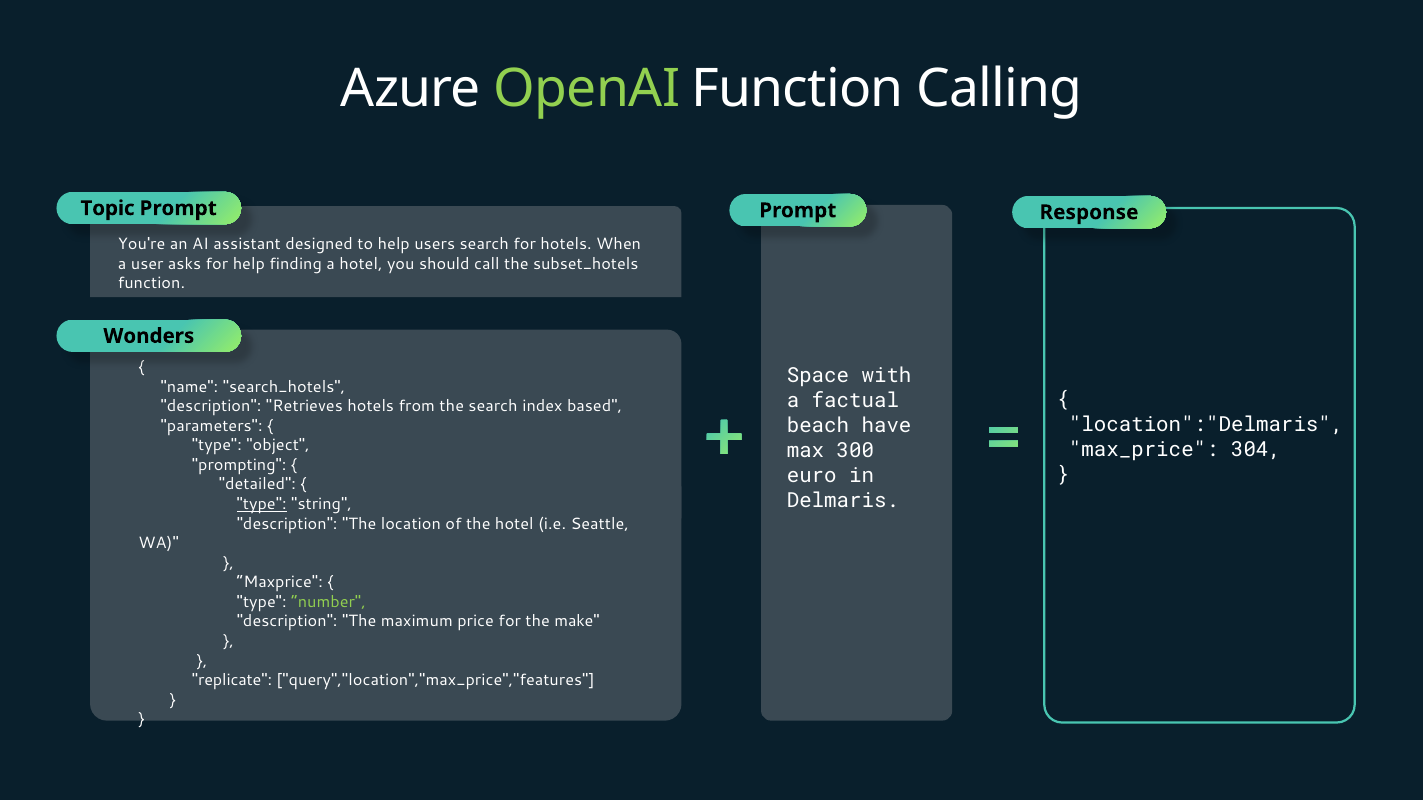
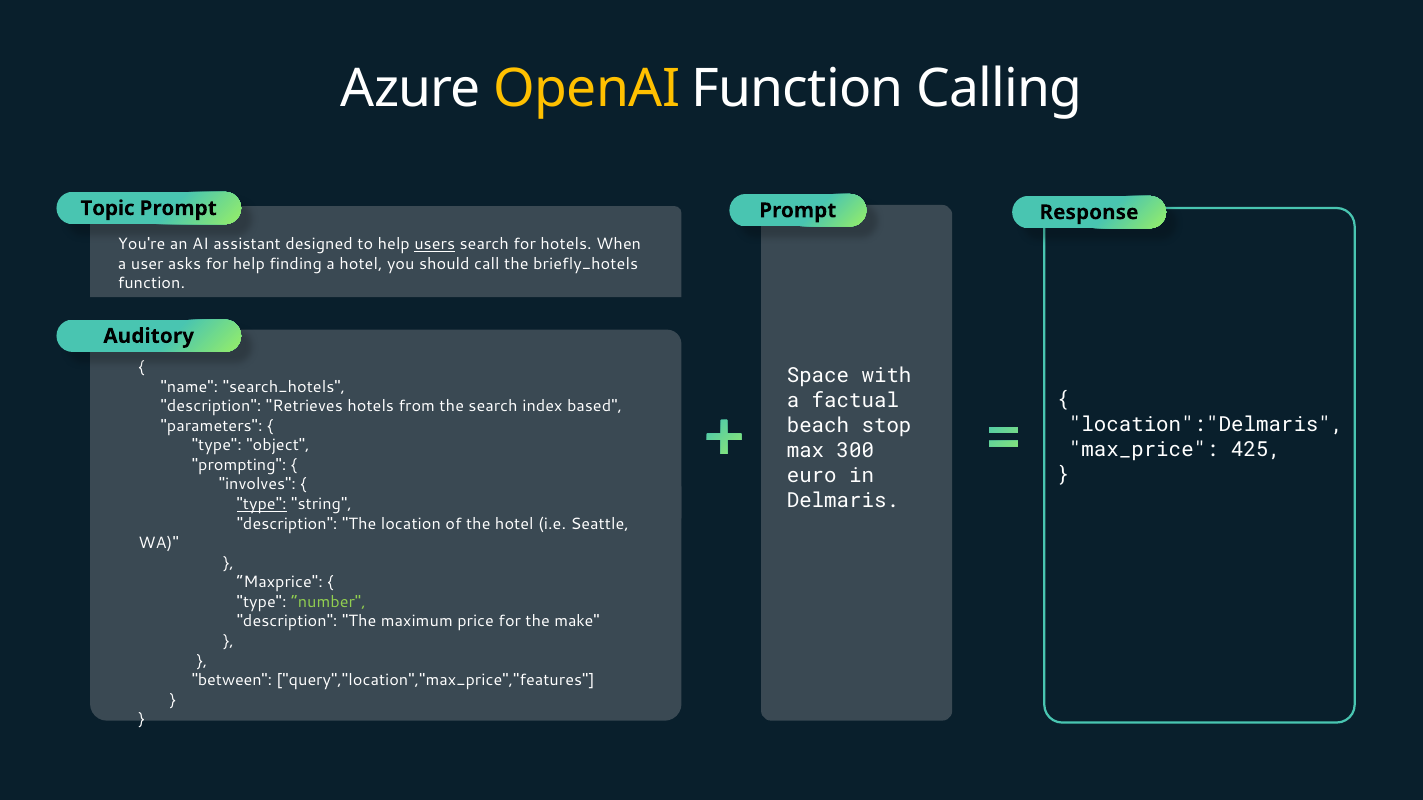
OpenAI colour: light green -> yellow (587, 89)
users underline: none -> present (435, 244)
subset_hotels: subset_hotels -> briefly_hotels (586, 264)
Wonders: Wonders -> Auditory (149, 336)
have: have -> stop (887, 426)
304: 304 -> 425 (1256, 450)
detailed: detailed -> involves (257, 485)
replicate: replicate -> between (232, 681)
